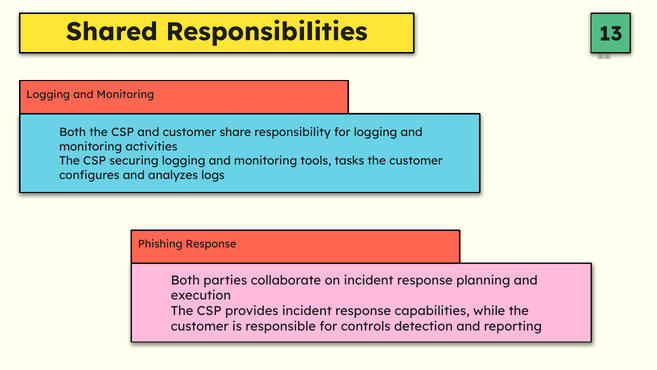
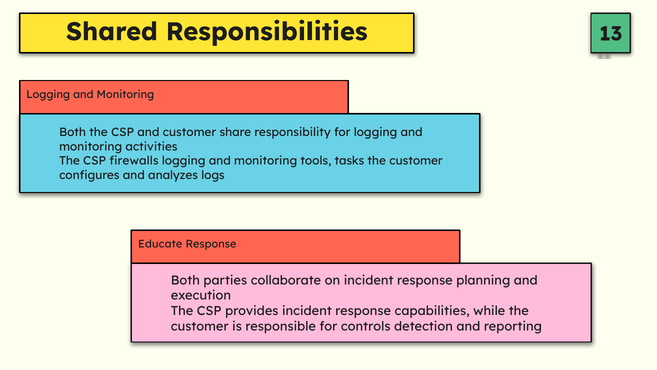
securing: securing -> firewalls (134, 161)
Phishing: Phishing -> Educate (160, 244)
